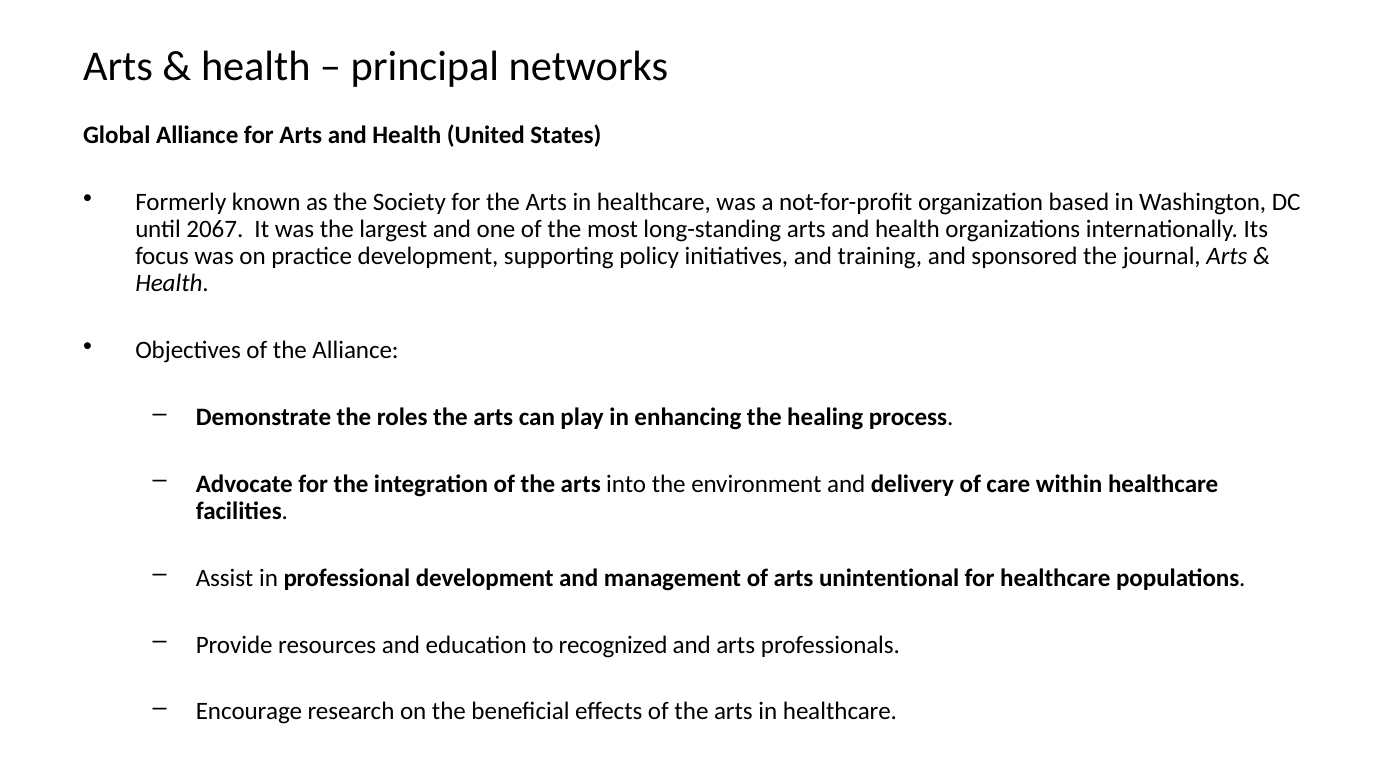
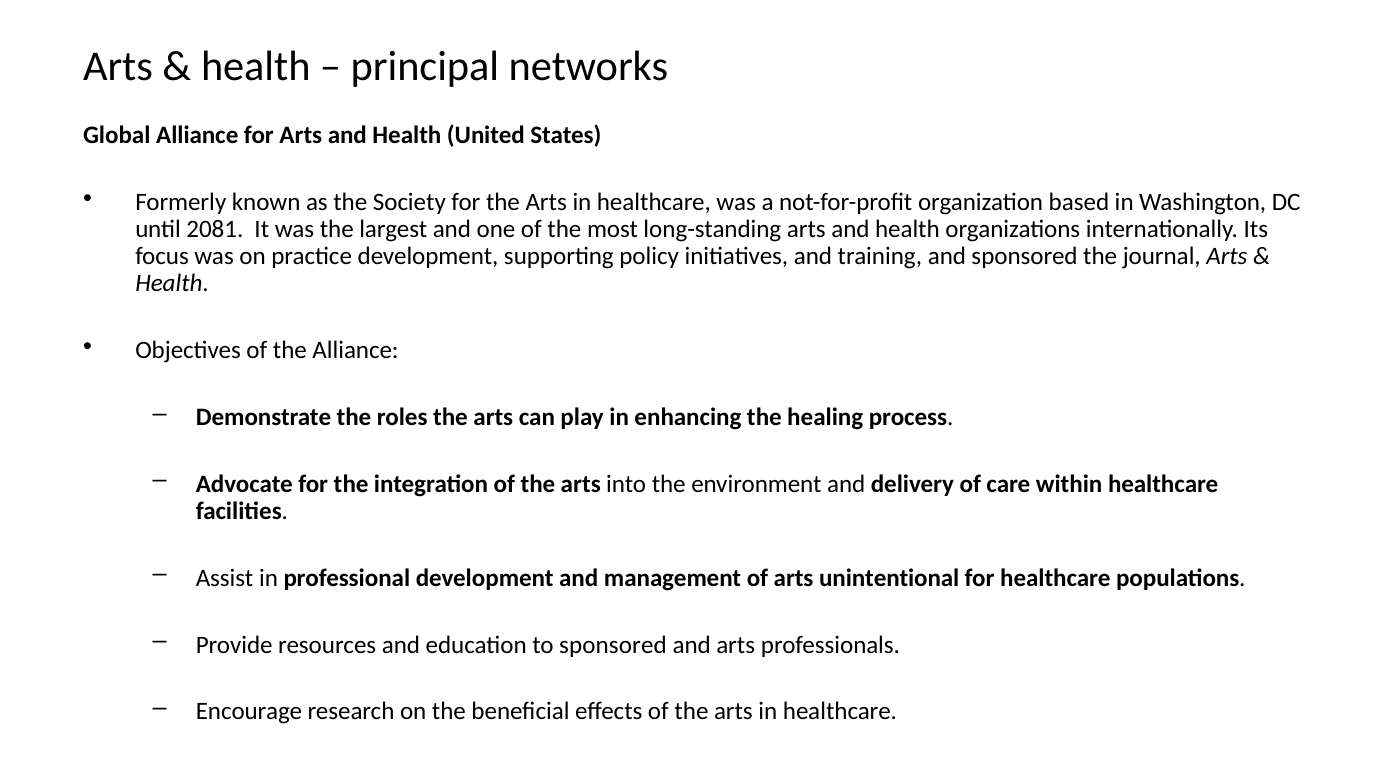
2067: 2067 -> 2081 (215, 229)
to recognized: recognized -> sponsored (613, 645)
